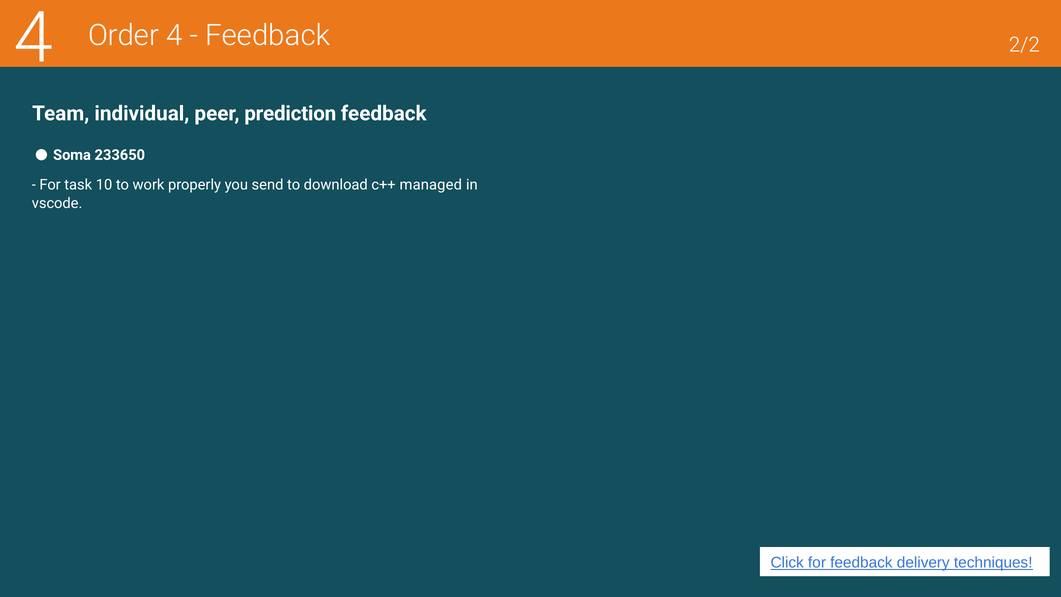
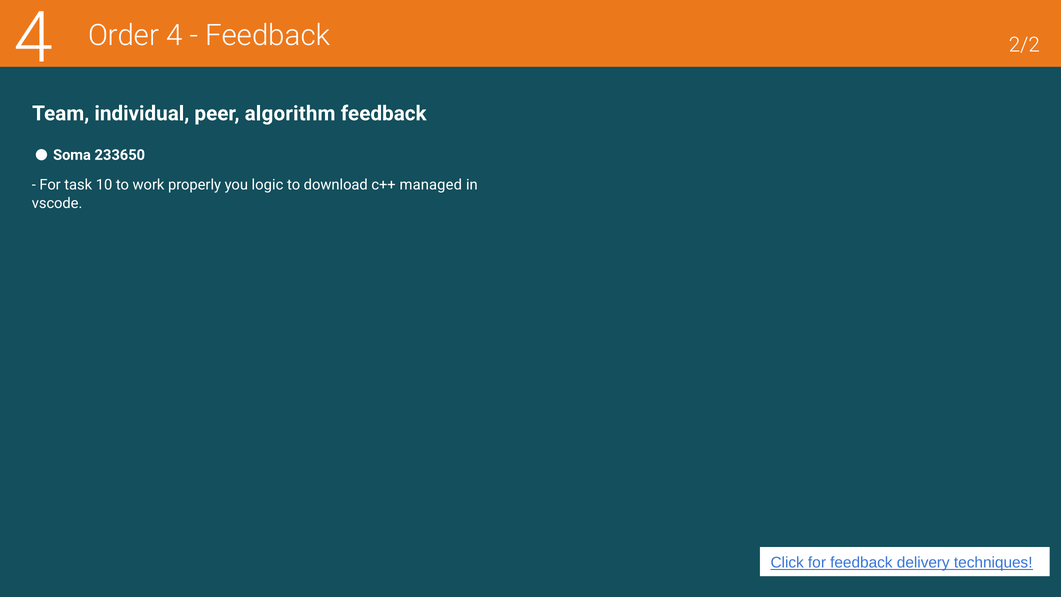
prediction: prediction -> algorithm (290, 113)
send: send -> logic (268, 185)
